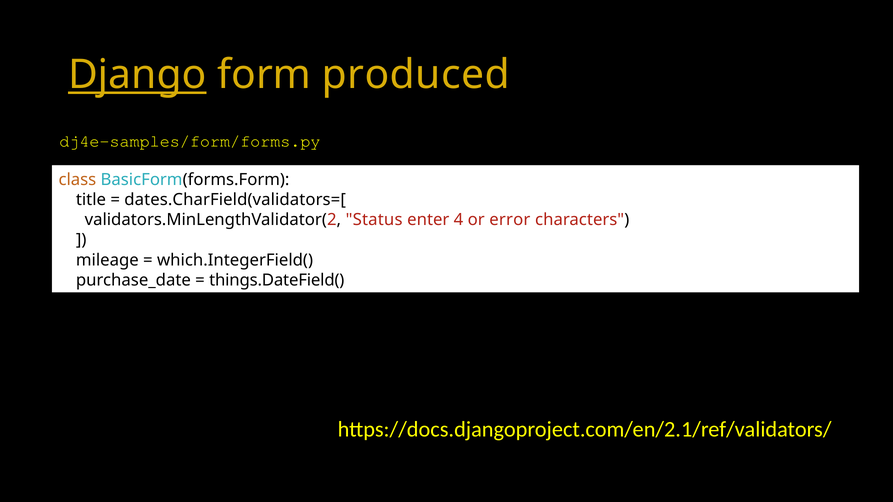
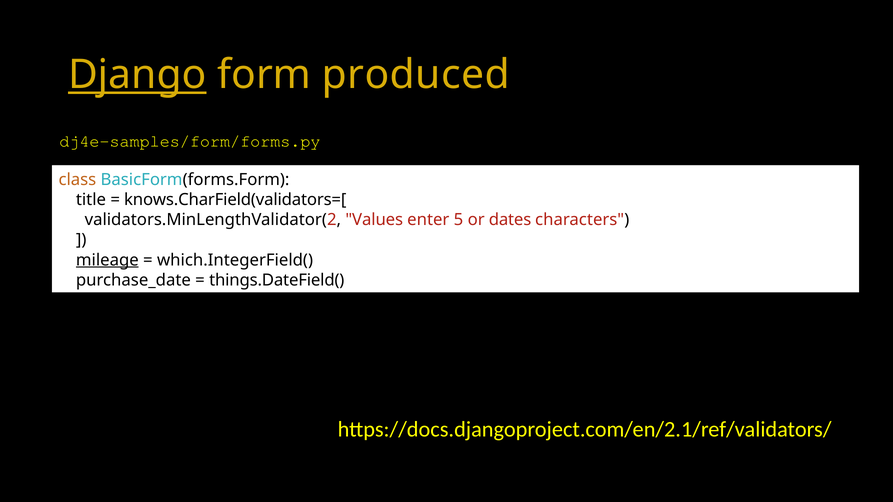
dates.CharField(validators=[: dates.CharField(validators=[ -> knows.CharField(validators=[ (235, 200)
Status: Status -> Values (374, 220)
4: 4 -> 5 (459, 220)
error: error -> dates (510, 220)
mileage underline: none -> present (107, 260)
